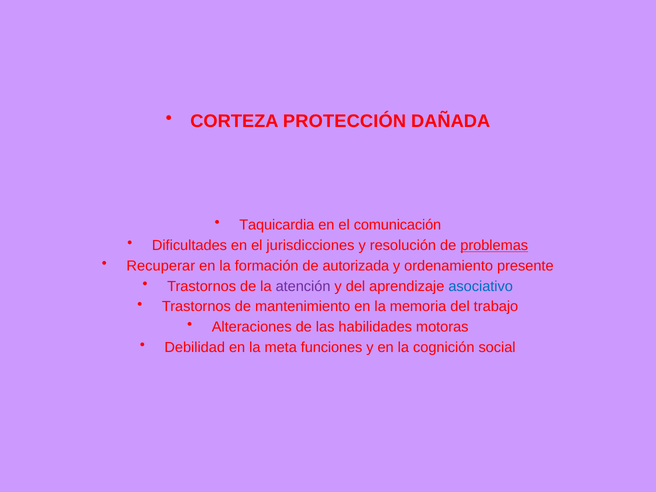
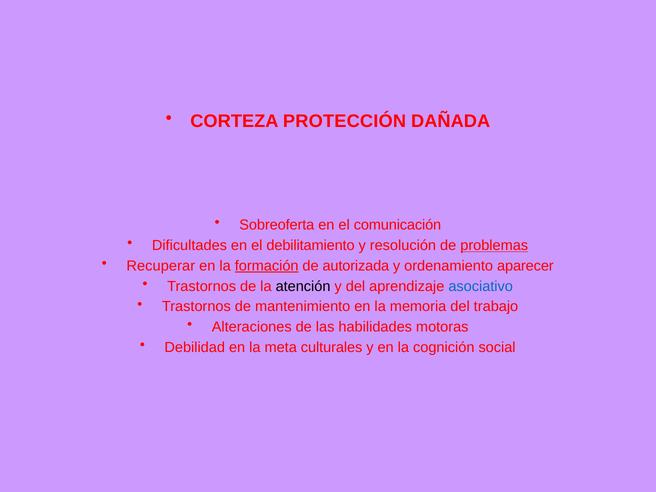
Taquicardia: Taquicardia -> Sobreoferta (277, 225)
jurisdicciones: jurisdicciones -> debilitamiento (311, 245)
formación underline: none -> present (267, 266)
presente: presente -> aparecer (525, 266)
atención colour: purple -> black (303, 286)
funciones: funciones -> culturales (332, 347)
